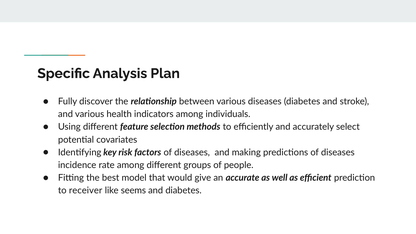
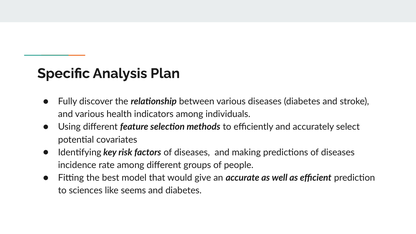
receiver: receiver -> sciences (86, 191)
